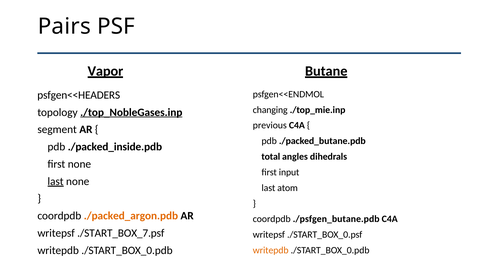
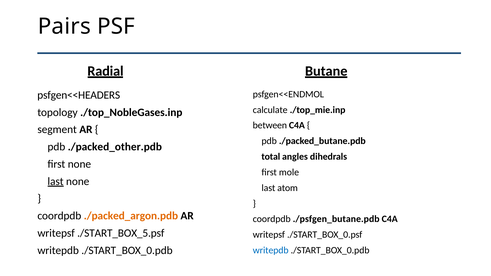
Vapor: Vapor -> Radial (105, 71)
changing: changing -> calculate (270, 110)
./top_NobleGases.inp underline: present -> none (131, 112)
previous: previous -> between (270, 126)
./packed_inside.pdb: ./packed_inside.pdb -> ./packed_other.pdb (115, 147)
input: input -> mole (289, 172)
./START_BOX_7.psf: ./START_BOX_7.psf -> ./START_BOX_5.psf (121, 233)
writepdb colour: orange -> blue (271, 250)
